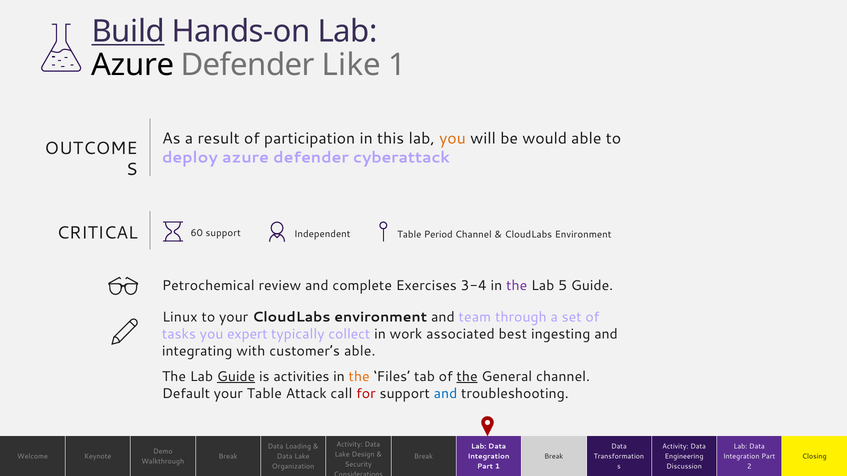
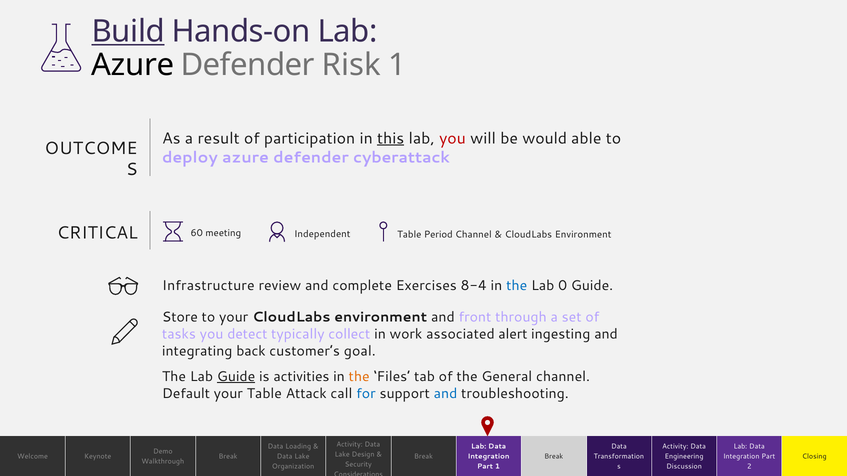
Like: Like -> Risk (351, 65)
this underline: none -> present (391, 138)
you colour: orange -> red (452, 138)
60 support: support -> meeting (223, 233)
Petrochemical: Petrochemical -> Infrastructure (208, 286)
3-4: 3-4 -> 8-4 (474, 286)
the colour: purple -> blue (517, 286)
5: 5 -> 0 (563, 286)
Linux: Linux -> Store (180, 318)
team: team -> front (475, 318)
expert: expert -> detect (247, 335)
best: best -> alert (513, 335)
with: with -> back (251, 351)
customer’s able: able -> goal (360, 351)
the underline: present -> none (467, 377)
for colour: red -> blue (366, 394)
